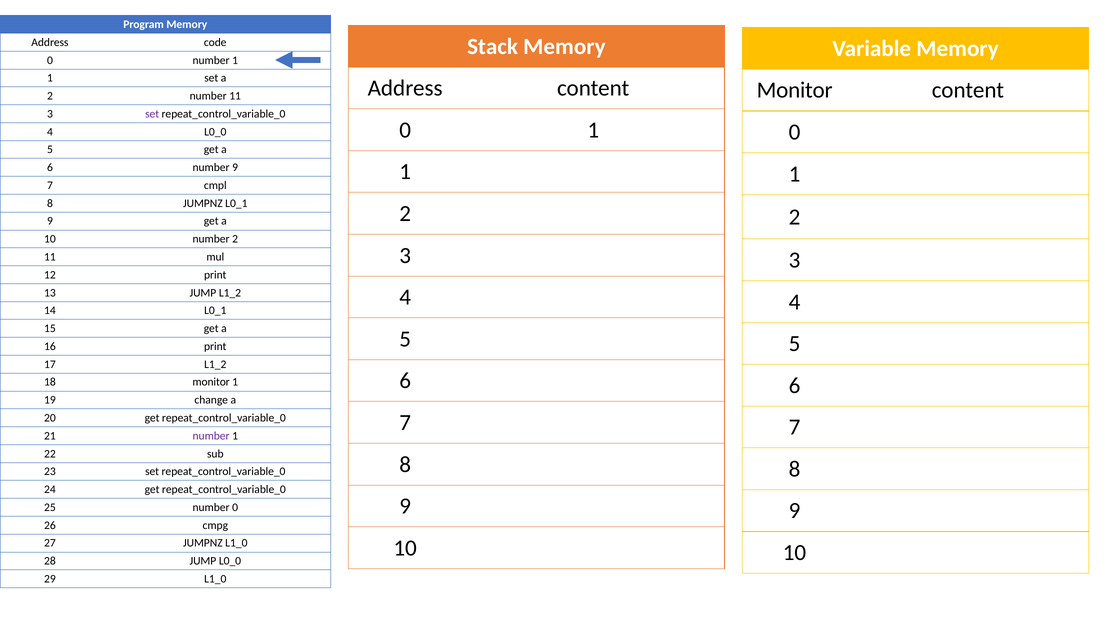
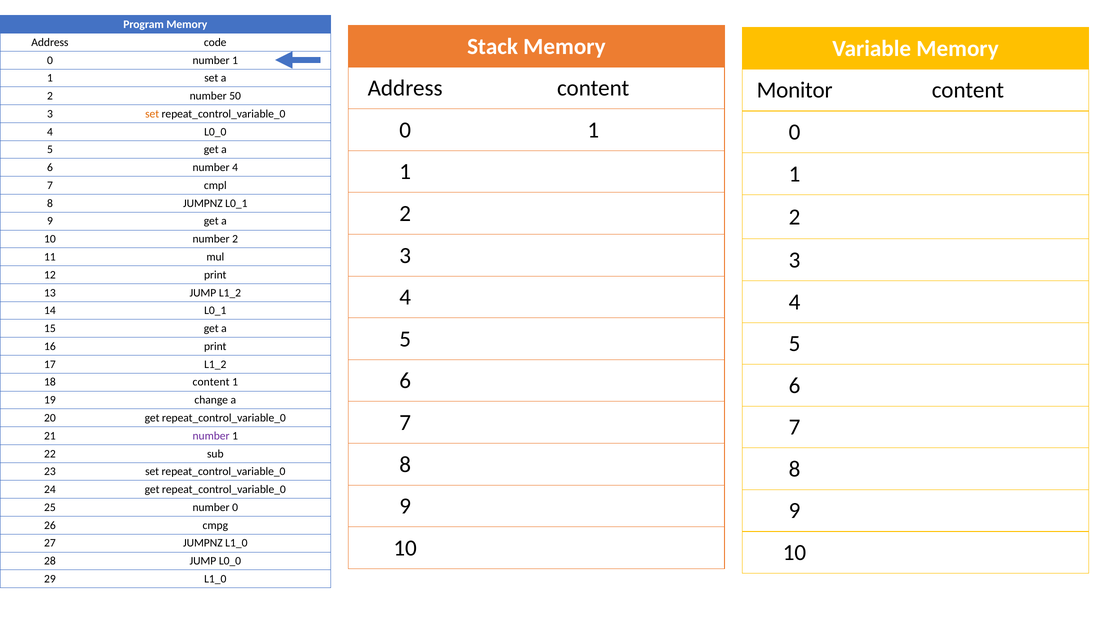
number 11: 11 -> 50 (235, 96)
set colour: purple -> orange (152, 114)
number 9: 9 -> 4 (235, 168)
18 monitor: monitor -> content (211, 382)
